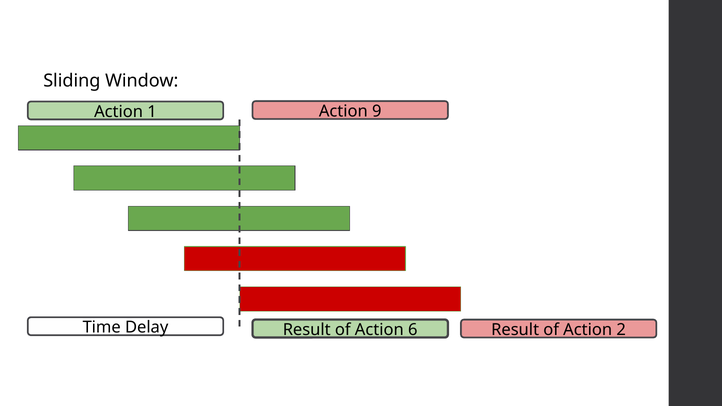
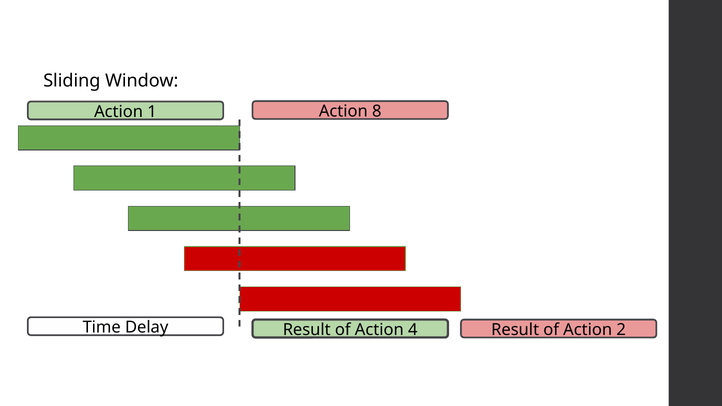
9: 9 -> 8 (377, 111)
6: 6 -> 4 (413, 330)
